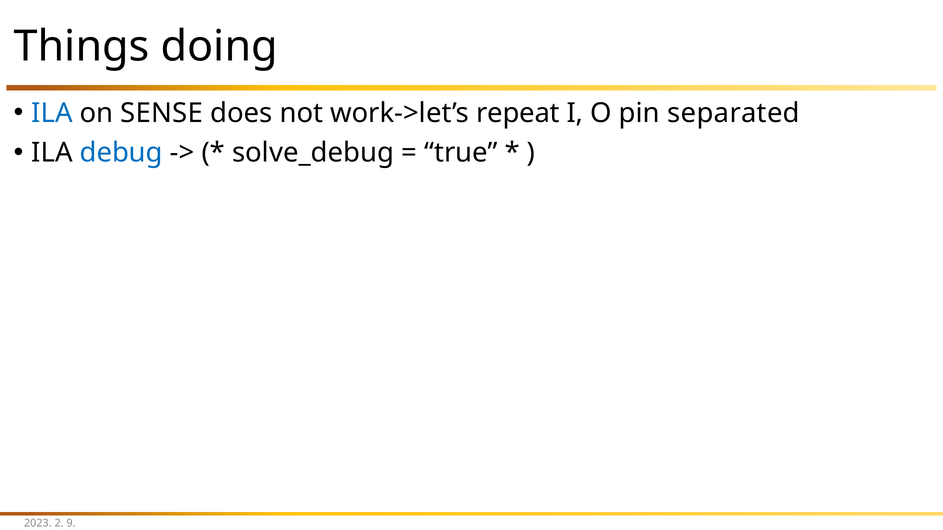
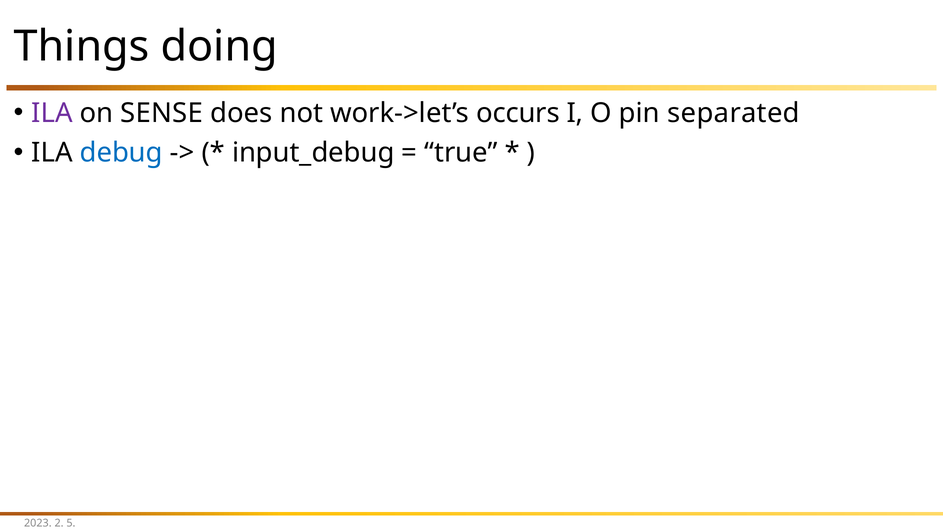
ILA colour: blue -> purple (52, 113)
repeat: repeat -> occurs (518, 113)
solve_debug: solve_debug -> input_debug (313, 153)
9: 9 -> 5 (71, 524)
